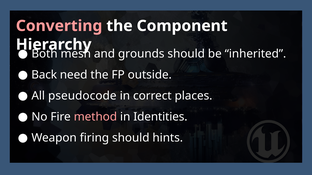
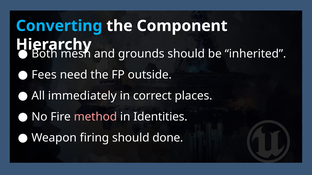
Converting colour: pink -> light blue (59, 26)
Back: Back -> Fees (44, 75)
pseudocode: pseudocode -> immediately (82, 96)
hints: hints -> done (168, 138)
